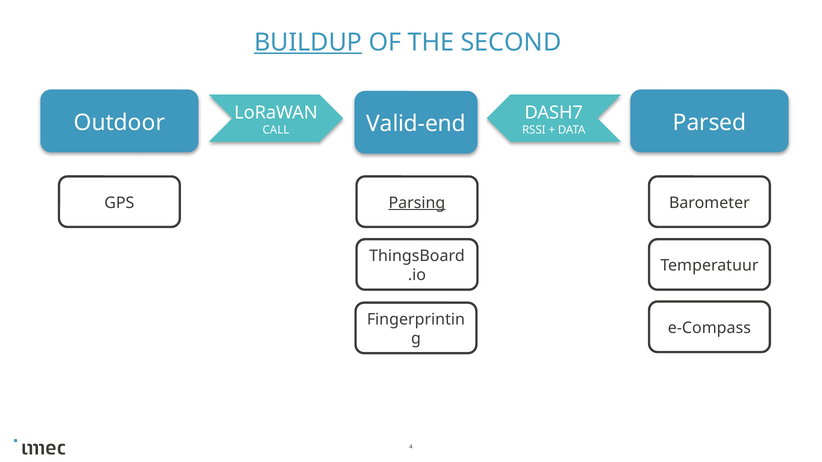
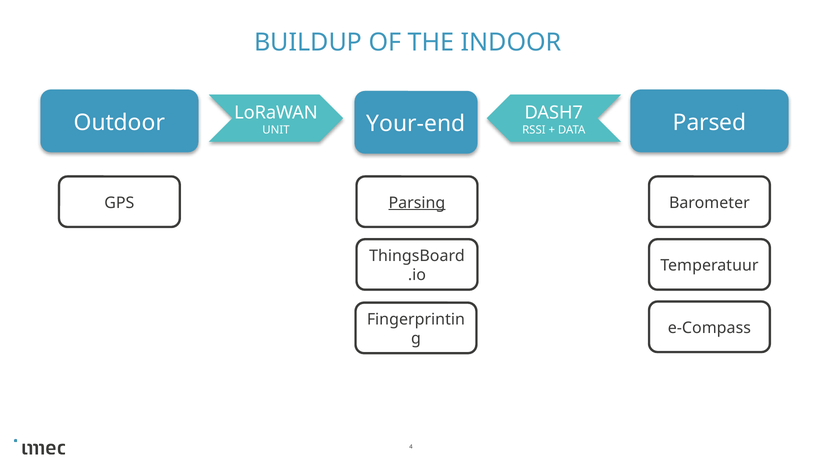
BUILDUP underline: present -> none (308, 43)
SECOND: SECOND -> INDOOR (511, 43)
Valid-end: Valid-end -> Your-end (416, 124)
CALL: CALL -> UNIT (276, 130)
